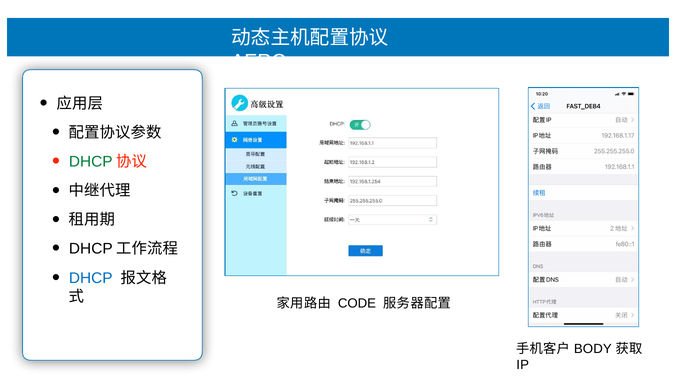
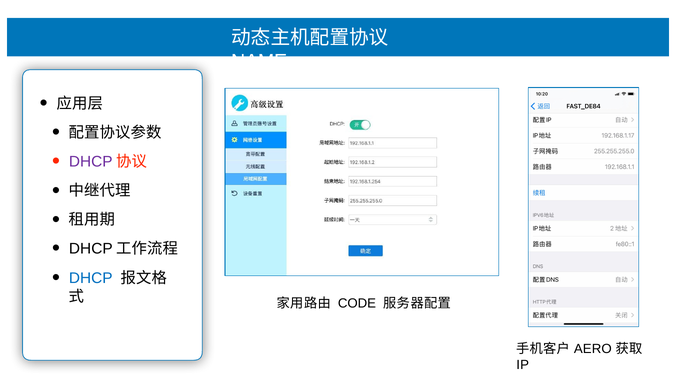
AERO: AERO -> NAME (259, 61)
DHCP colour: green -> purple (91, 162)
BODY: BODY -> AERO (593, 349)
